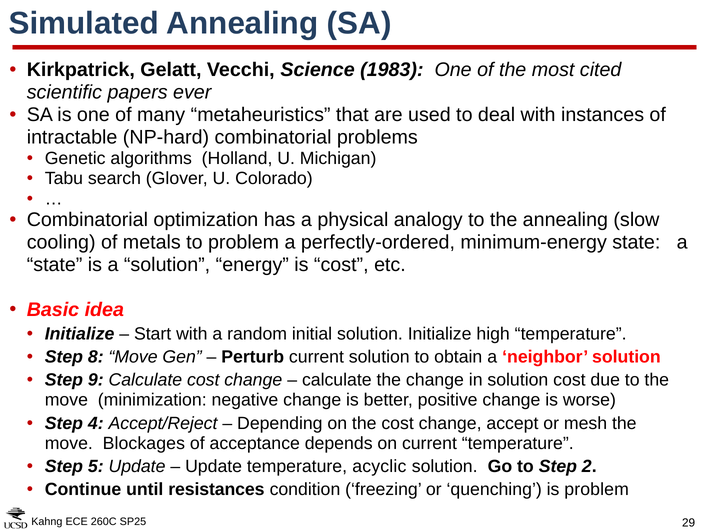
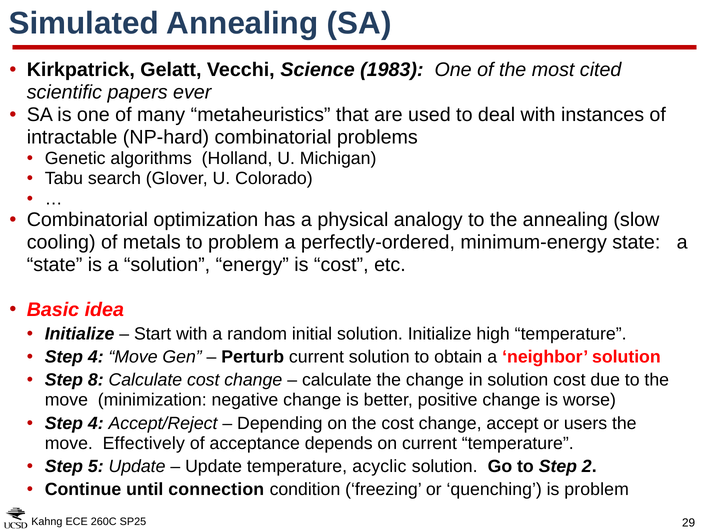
8: 8 -> 4 (96, 357)
9: 9 -> 8 (96, 380)
mesh: mesh -> users (586, 423)
Blockages: Blockages -> Effectively (144, 444)
resistances: resistances -> connection (216, 490)
